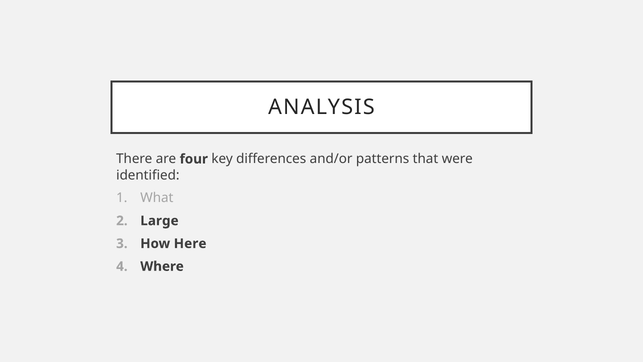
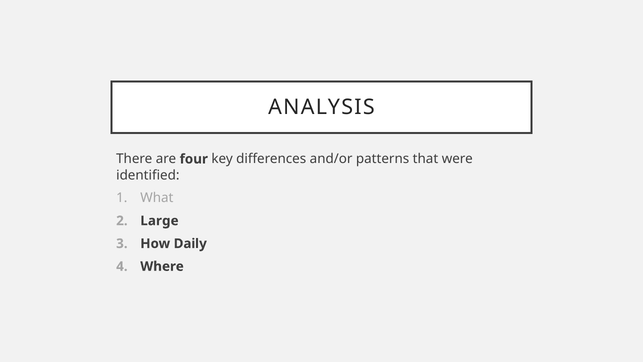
Here: Here -> Daily (190, 243)
